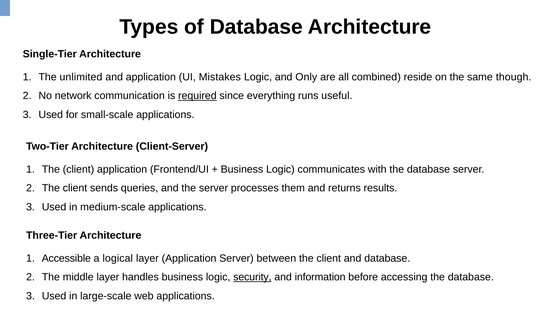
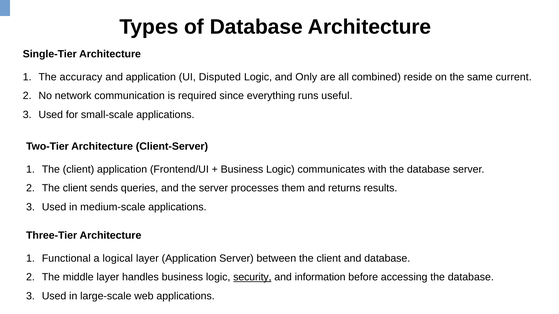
unlimited: unlimited -> accuracy (81, 77)
Mistakes: Mistakes -> Disputed (220, 77)
though: though -> current (514, 77)
required underline: present -> none (197, 96)
Accessible: Accessible -> Functional (66, 259)
